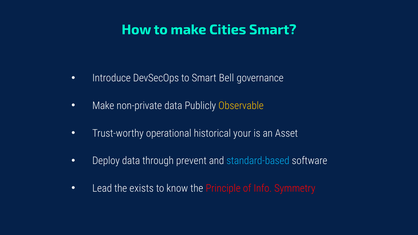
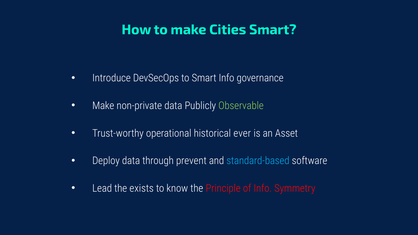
Smart Bell: Bell -> Info (227, 78)
Observable colour: yellow -> light green (241, 106)
your: your -> ever (242, 133)
